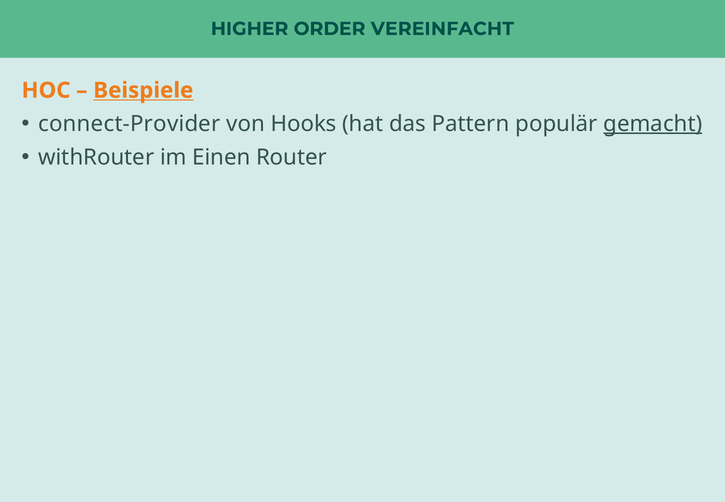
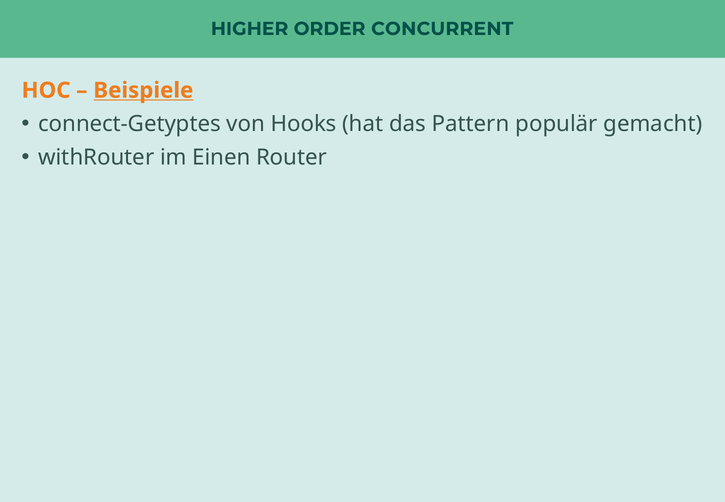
VEREINFACHT: VEREINFACHT -> CONCURRENT (442, 29)
connect-Provider: connect-Provider -> connect-Getyptes (130, 124)
gemacht underline: present -> none (653, 124)
